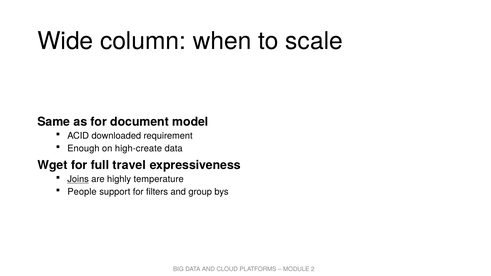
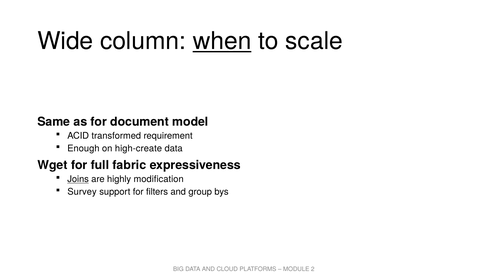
when underline: none -> present (222, 41)
downloaded: downloaded -> transformed (116, 136)
travel: travel -> fabric (129, 165)
temperature: temperature -> modification (159, 179)
People: People -> Survey (82, 192)
